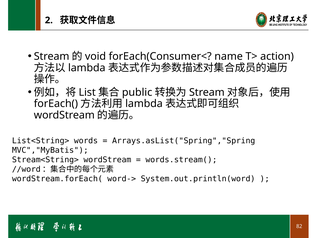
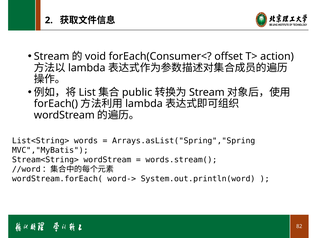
name: name -> offset (229, 56)
